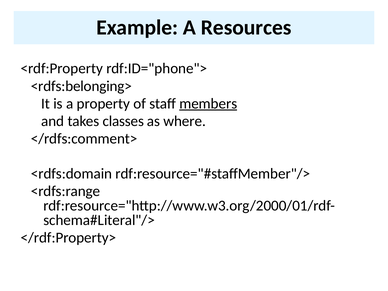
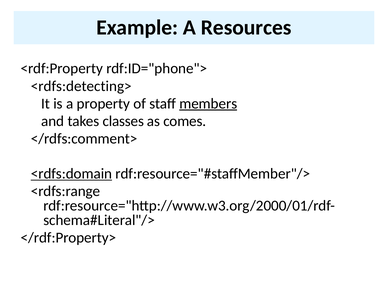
<rdfs:belonging>: <rdfs:belonging> -> <rdfs:detecting> (81, 86)
where: where -> comes (185, 121)
<rdfs:domain underline: none -> present (72, 174)
